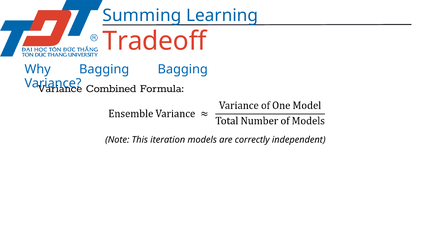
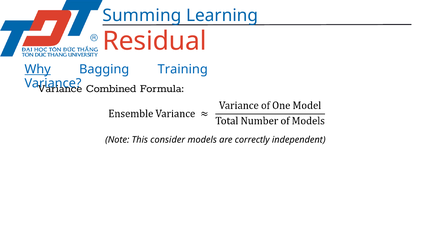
Tradeoff: Tradeoff -> Residual (155, 41)
Why underline: none -> present (38, 69)
Bagging Bagging: Bagging -> Training (183, 69)
iteration: iteration -> consider (168, 140)
